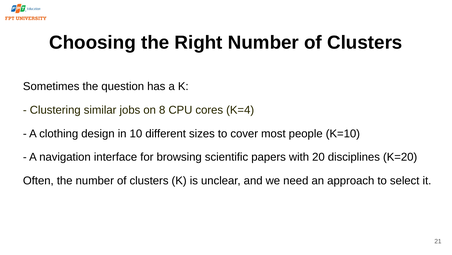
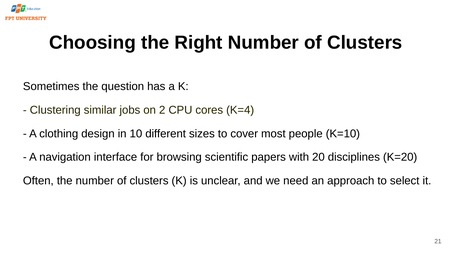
8: 8 -> 2 (162, 110)
